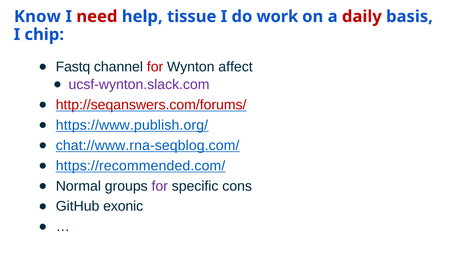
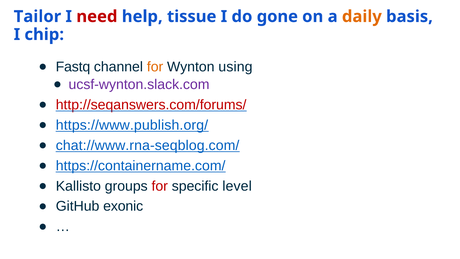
Know: Know -> Tailor (37, 17)
work: work -> gone (277, 17)
daily colour: red -> orange (362, 17)
for colour: red -> orange (155, 67)
affect: affect -> using (235, 67)
https://recommended.com/: https://recommended.com/ -> https://containername.com/ (141, 166)
Normal: Normal -> Kallisto (78, 186)
for colour: purple -> red (160, 186)
cons: cons -> level (237, 186)
